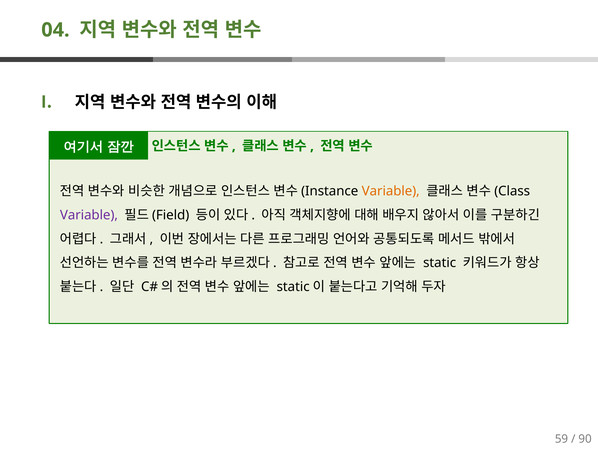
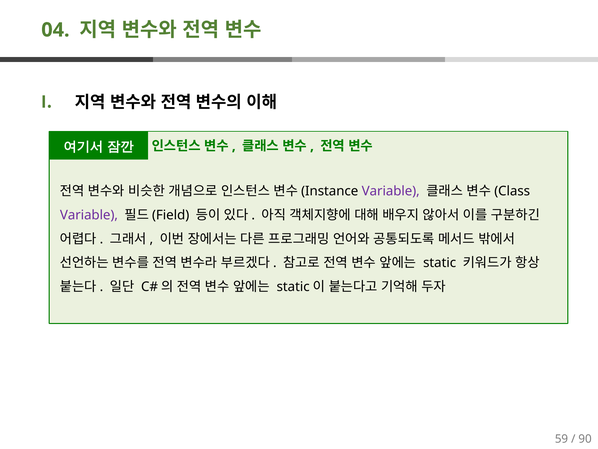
Variable colour: orange -> purple (391, 191)
